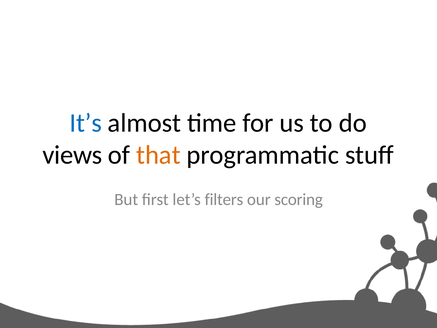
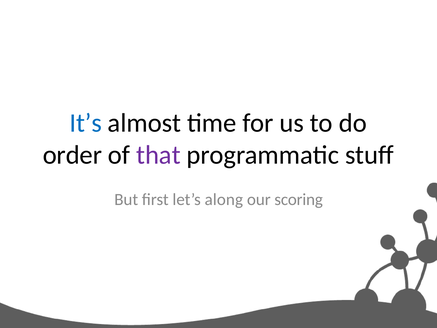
views: views -> order (72, 155)
that colour: orange -> purple (158, 155)
filters: filters -> along (224, 199)
